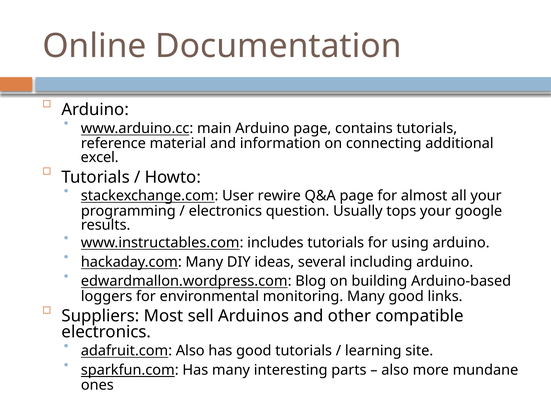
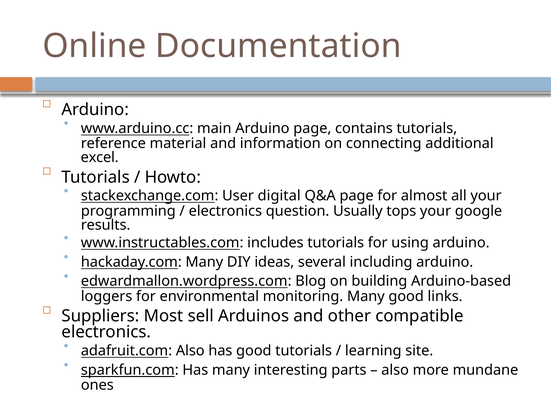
rewire: rewire -> digital (279, 196)
